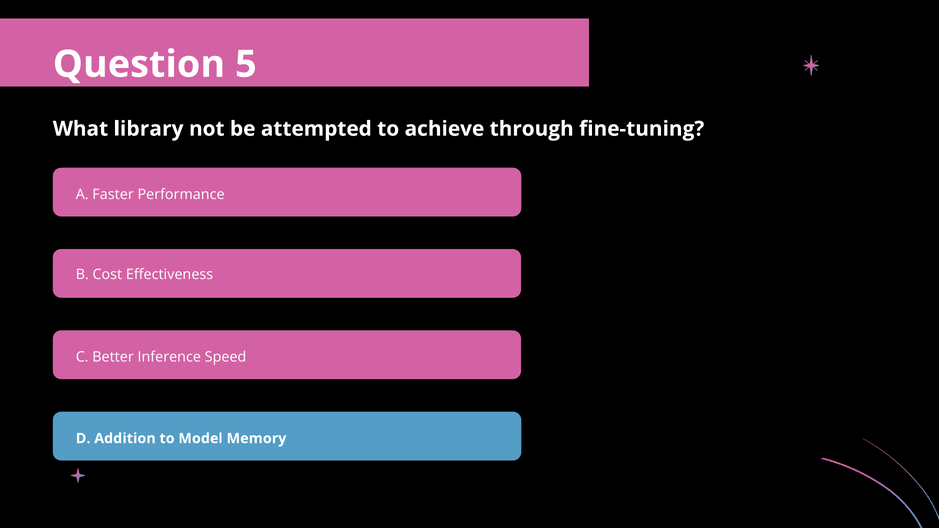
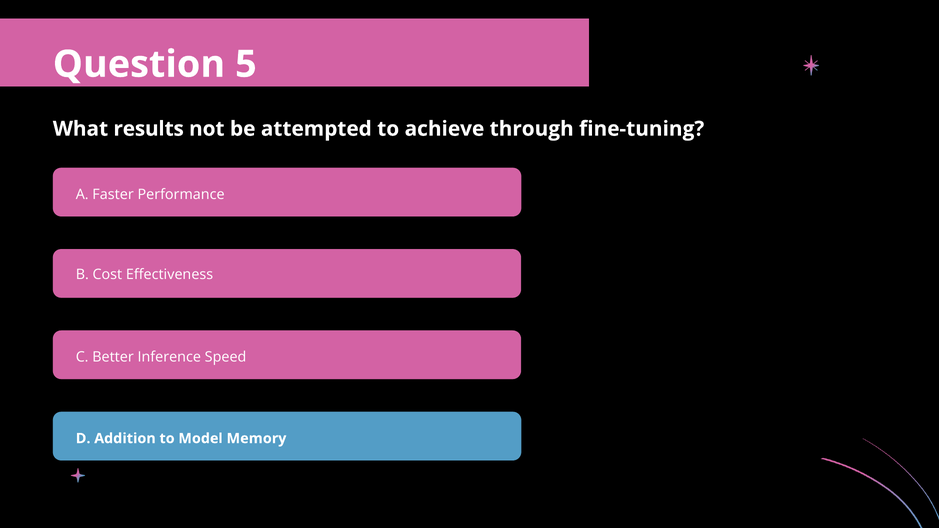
library: library -> results (149, 129)
